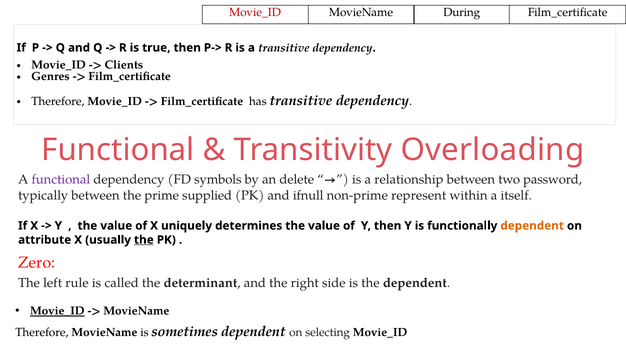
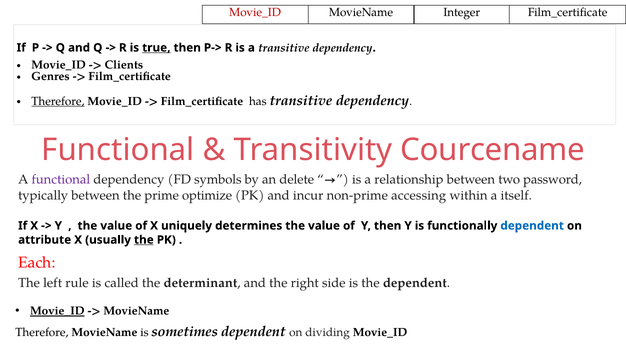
During: During -> Integer (462, 12)
true underline: none -> present (156, 48)
Therefore underline: none -> present (58, 101)
Overloading: Overloading -> Courcename (493, 150)
supplied: supplied -> optimize (207, 195)
ifnull: ifnull -> incur (308, 195)
represent: represent -> accessing (419, 195)
dependent colour: orange -> blue (532, 226)
Zero: Zero -> Each (37, 263)
selecting: selecting -> dividing (328, 332)
